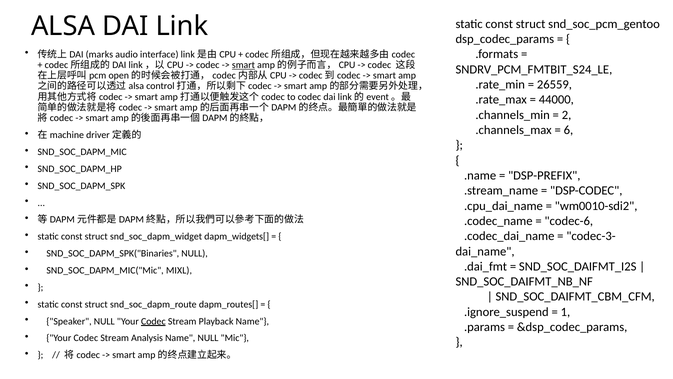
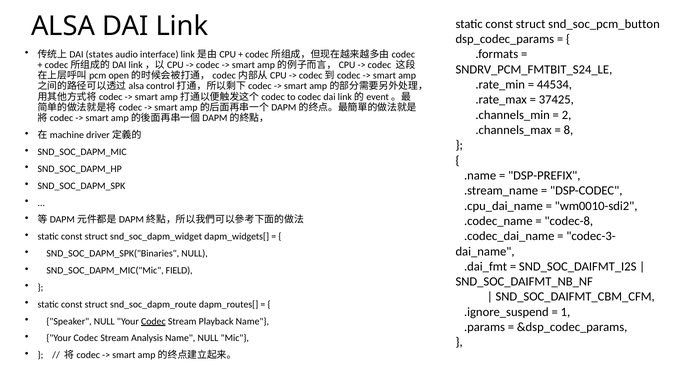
snd_soc_pcm_gentoo: snd_soc_pcm_gentoo -> snd_soc_pcm_button (604, 24)
marks: marks -> states (99, 54)
smart underline: present -> none (243, 65)
26559: 26559 -> 44534 (554, 84)
44000: 44000 -> 37425 (556, 100)
6: 6 -> 8 (568, 130)
codec-6: codec-6 -> codec-8 (569, 221)
MIXL: MIXL -> FIELD (179, 270)
